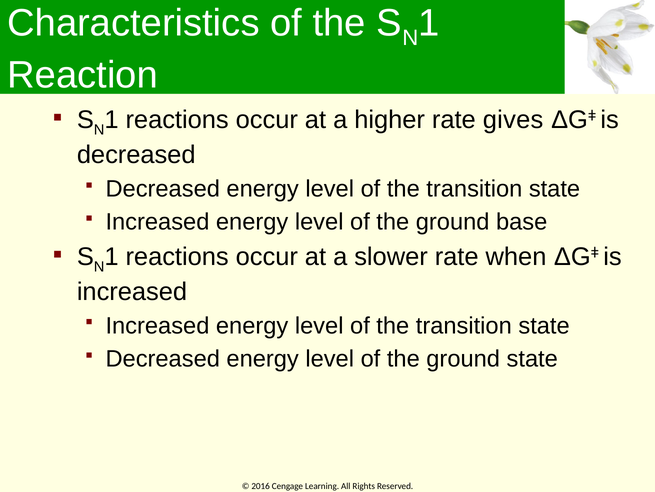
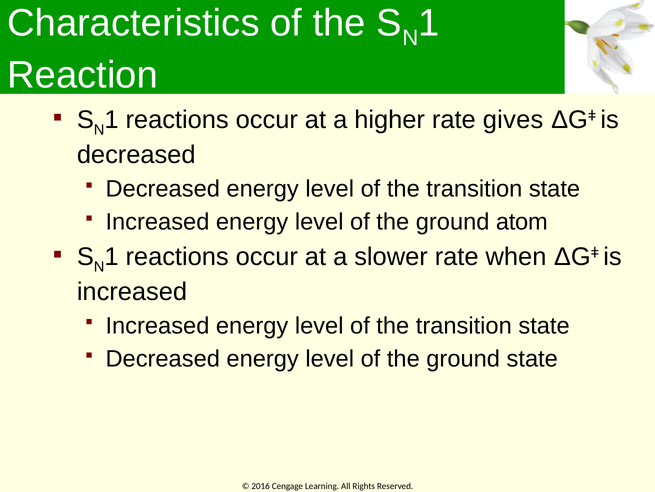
base: base -> atom (522, 222)
